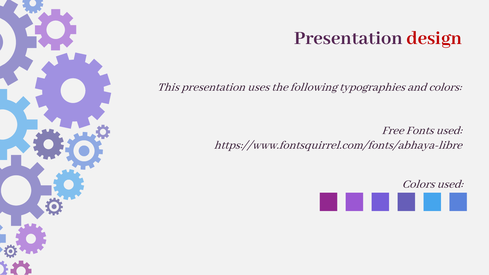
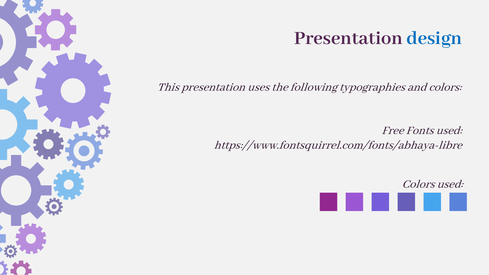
design colour: red -> blue (434, 37)
